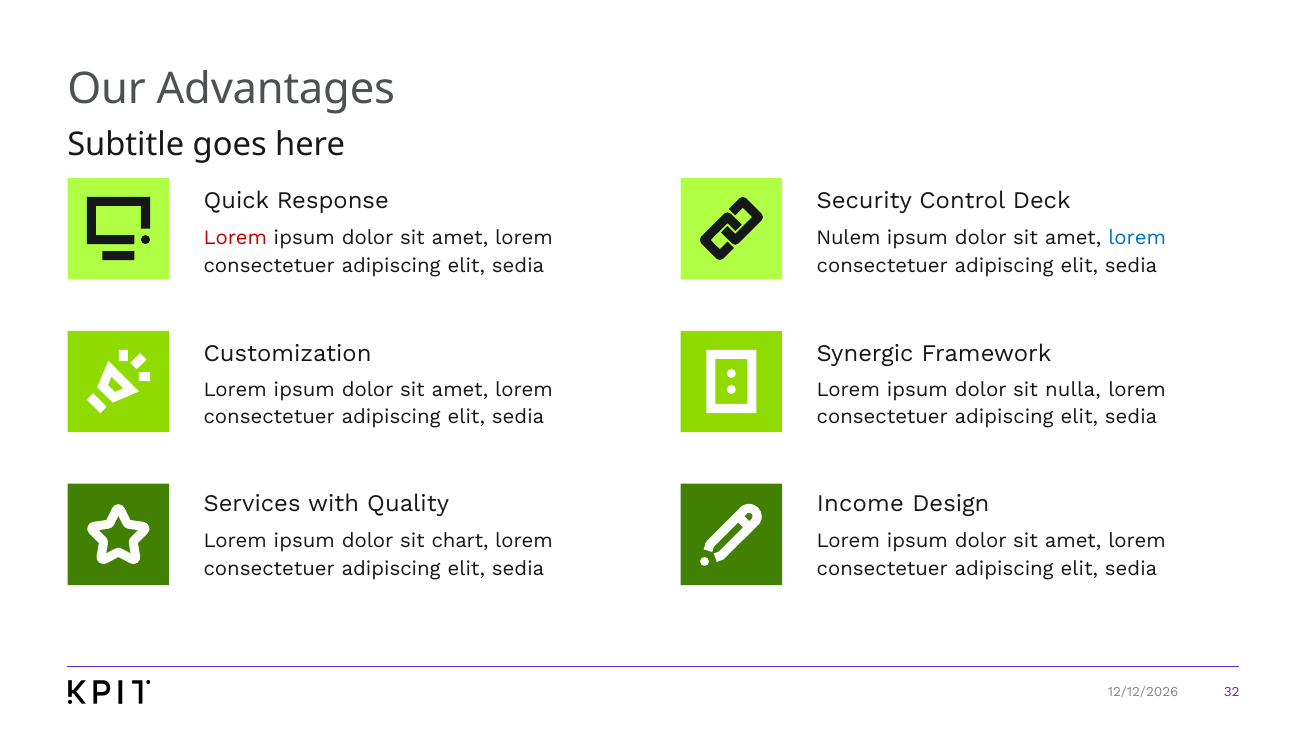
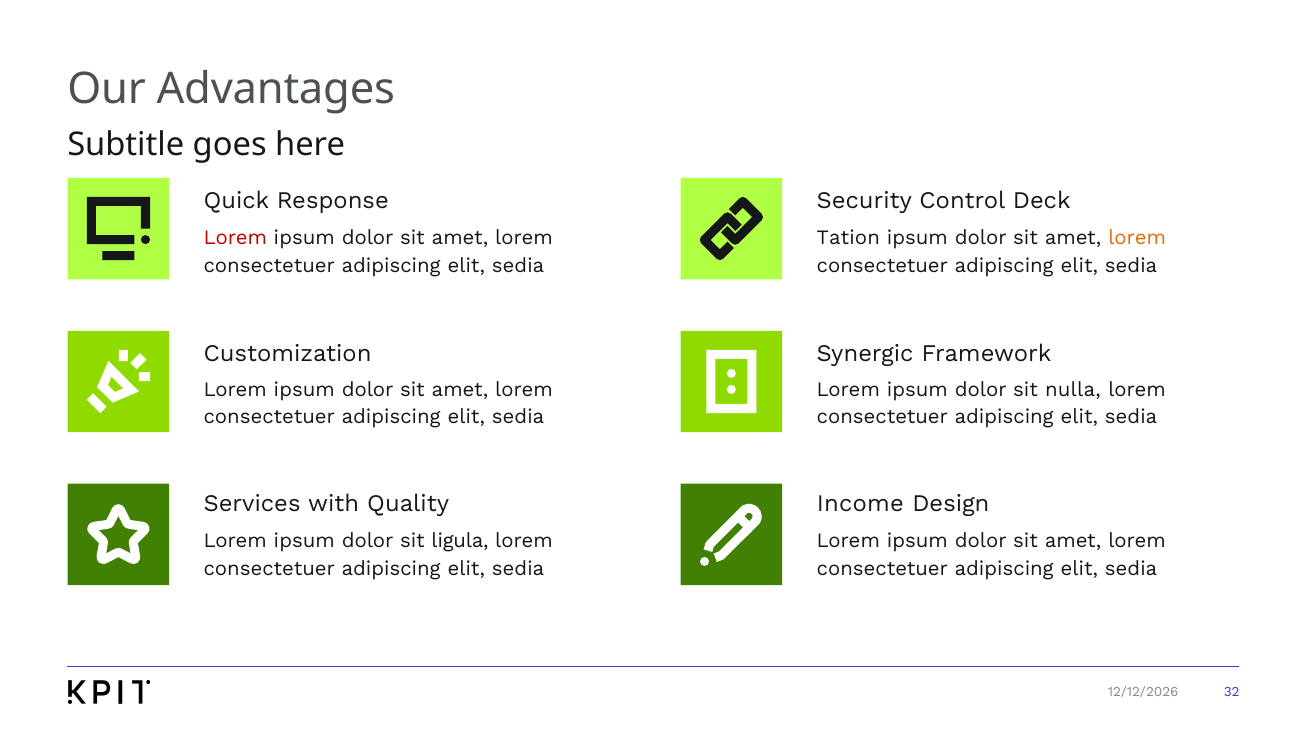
Nulem: Nulem -> Tation (848, 238)
lorem colour: blue -> orange (1137, 238)
chart: chart -> ligula (460, 541)
